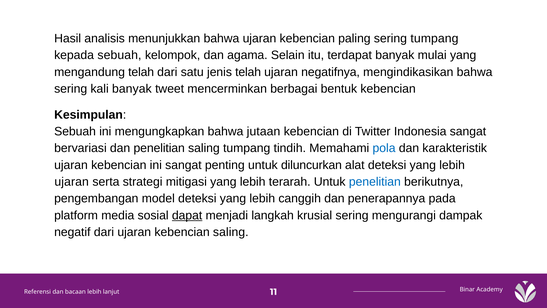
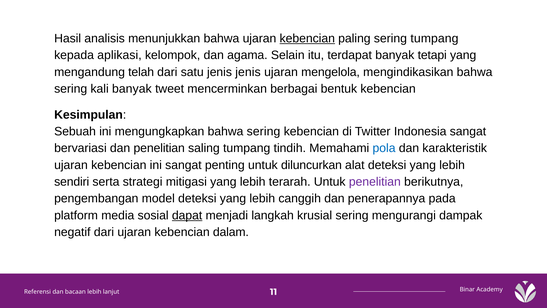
kebencian underline: none -> present (307, 38)
kepada sebuah: sebuah -> aplikasi (119, 55)
mulai: mulai -> tetapi (432, 55)
jenis telah: telah -> jenis (248, 72)
negatifnya: negatifnya -> mengelola (331, 72)
mengungkapkan bahwa jutaan: jutaan -> sering (264, 131)
ujaran: ujaran -> sendiri (72, 182)
penelitian colour: blue -> purple (375, 182)
kebencian saling: saling -> dalam (231, 232)
